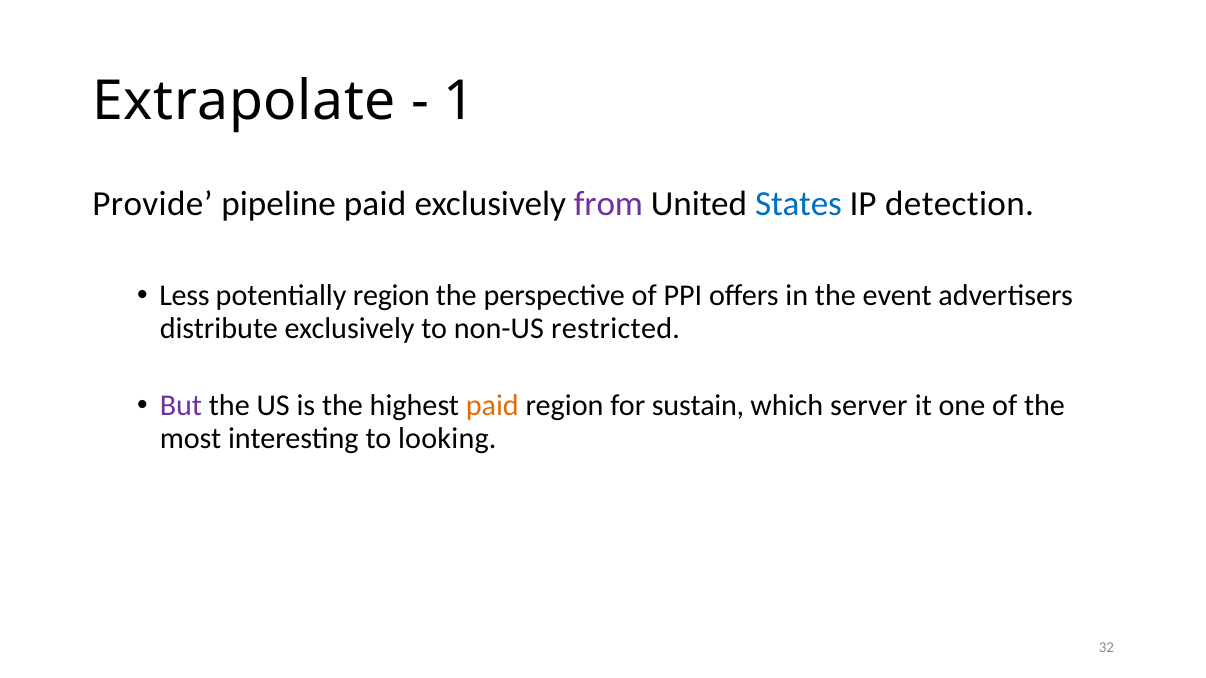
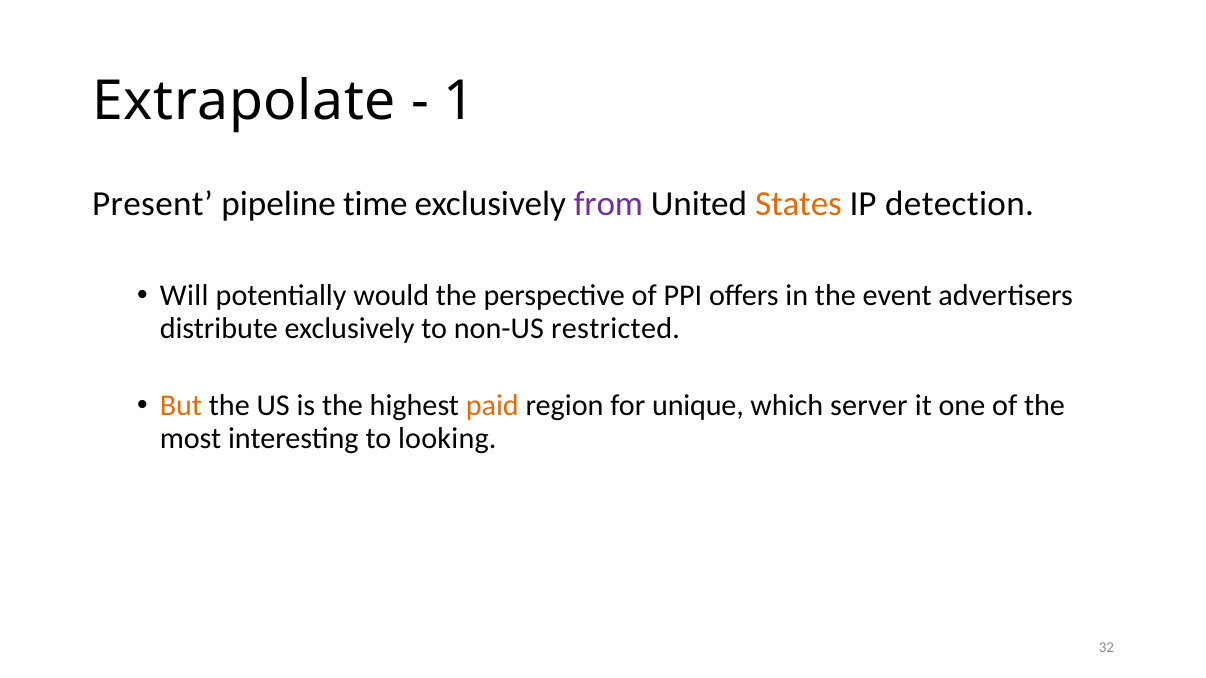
Provide: Provide -> Present (153, 204)
pipeline paid: paid -> time (375, 204)
States colour: blue -> orange (798, 204)
Less: Less -> Will (184, 296)
potentially region: region -> would (391, 296)
But colour: purple -> orange (181, 406)
sustain: sustain -> unique (698, 406)
